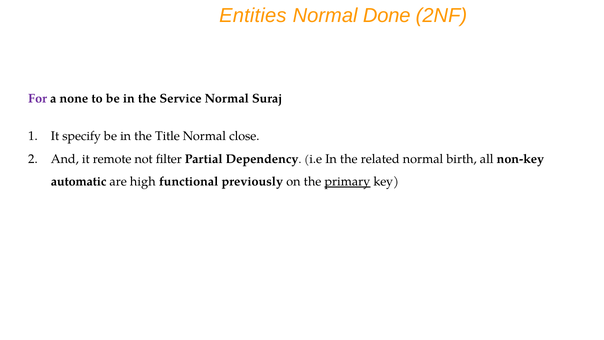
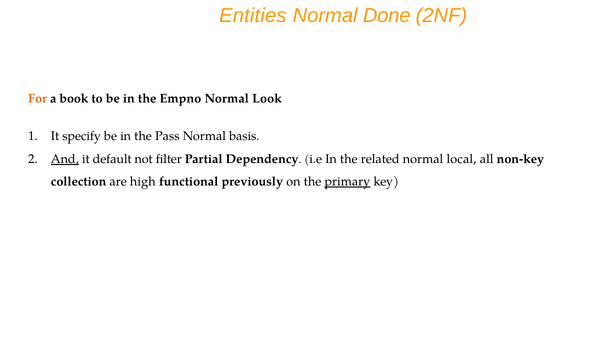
For colour: purple -> orange (38, 98)
none: none -> book (74, 98)
Service: Service -> Empno (180, 98)
Suraj: Suraj -> Look (267, 98)
Title: Title -> Pass (167, 136)
close: close -> basis (244, 136)
And underline: none -> present (65, 159)
remote: remote -> default (112, 159)
birth: birth -> local (461, 159)
automatic: automatic -> collection (79, 182)
